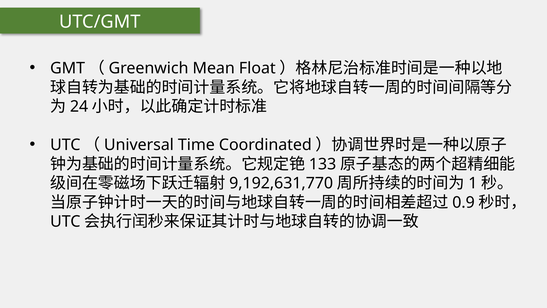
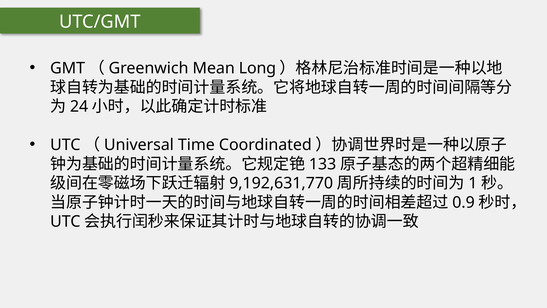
Float: Float -> Long (257, 68)
